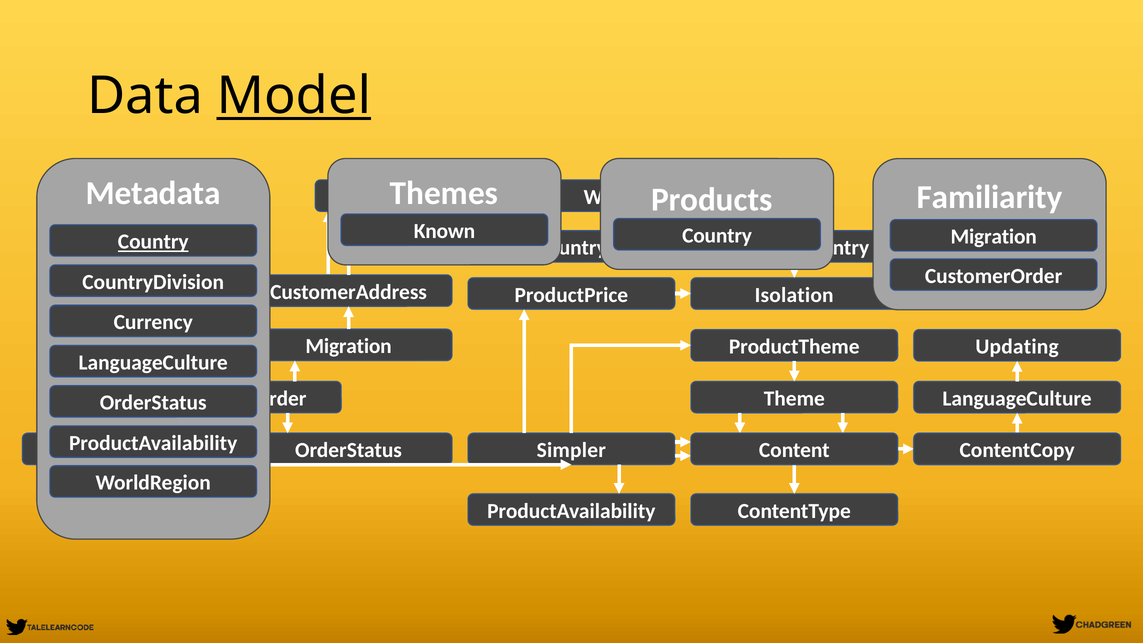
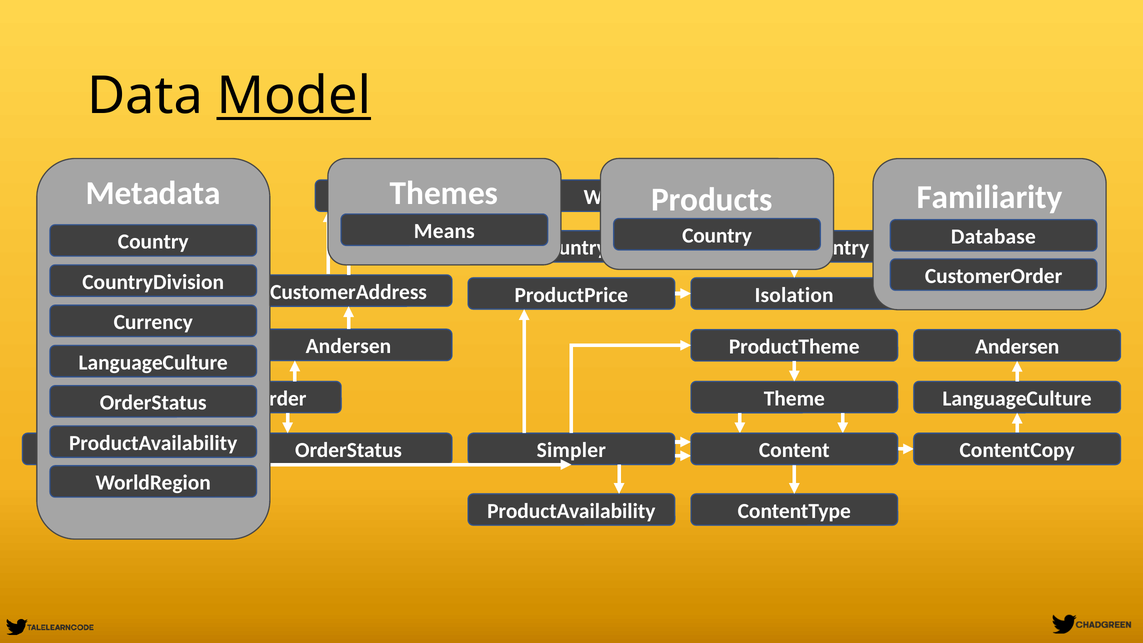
Known: Known -> Means (444, 231)
Migration: Migration -> Database (993, 237)
Country underline: present -> none (153, 242)
Migration: Migration -> Andersen (348, 346)
Updating: Updating -> Andersen (1017, 347)
